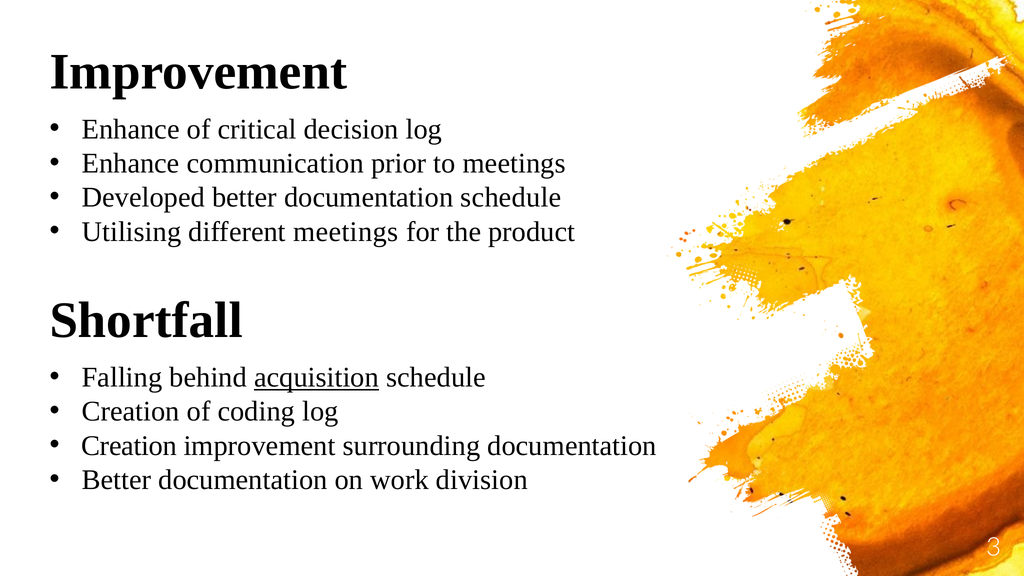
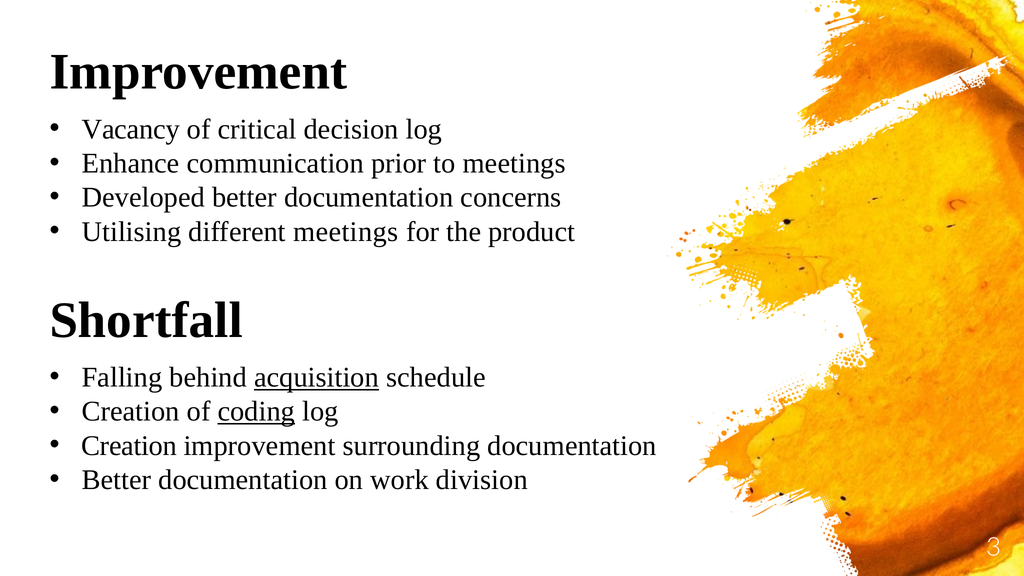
Enhance: Enhance -> Vacancy (131, 129)
documentation schedule: schedule -> concerns (511, 198)
coding underline: none -> present (256, 412)
